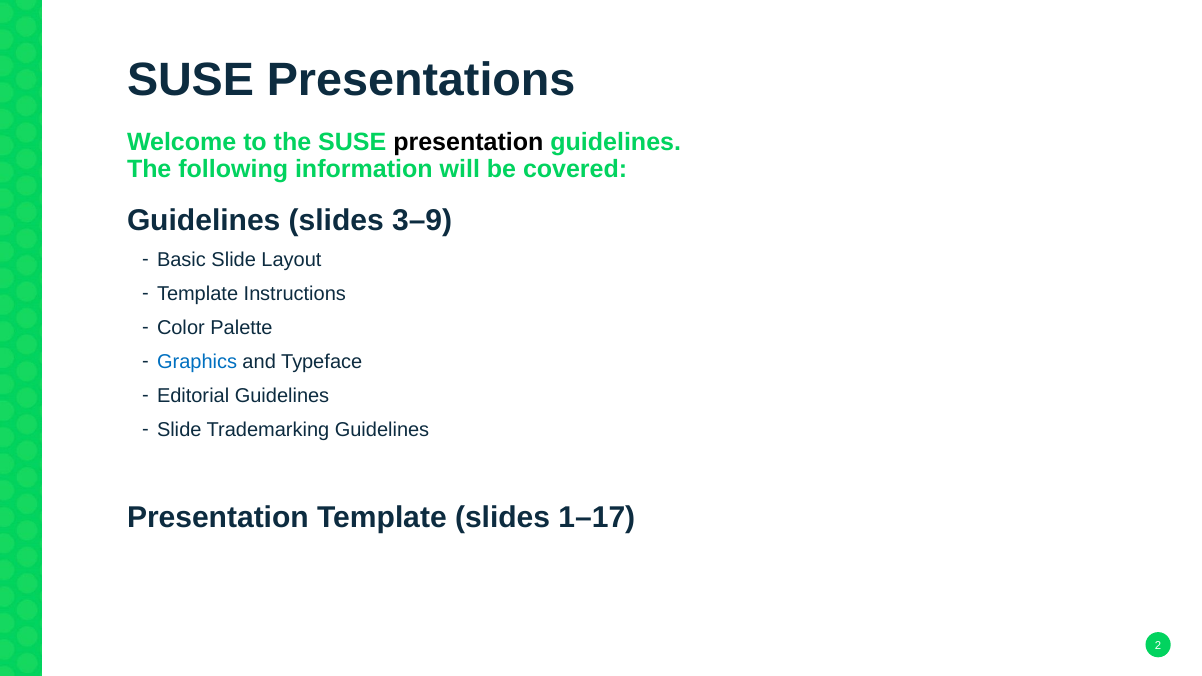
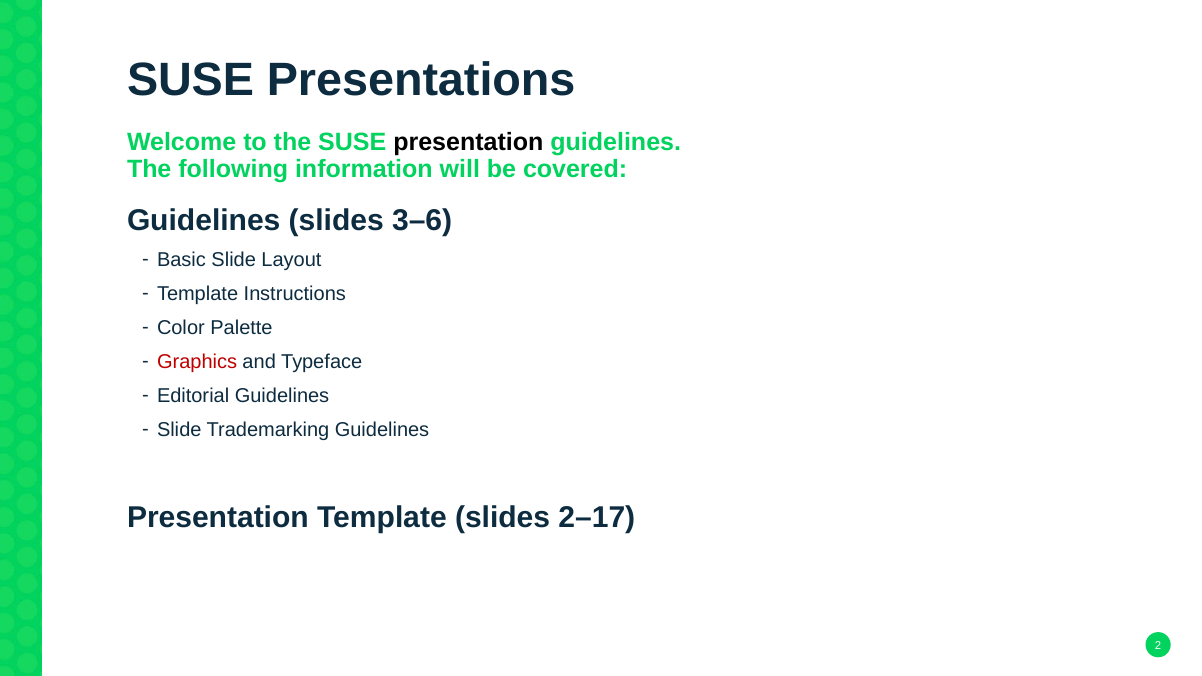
3–9: 3–9 -> 3–6 (422, 221)
Graphics colour: blue -> red (197, 362)
1–17: 1–17 -> 2–17 (597, 517)
